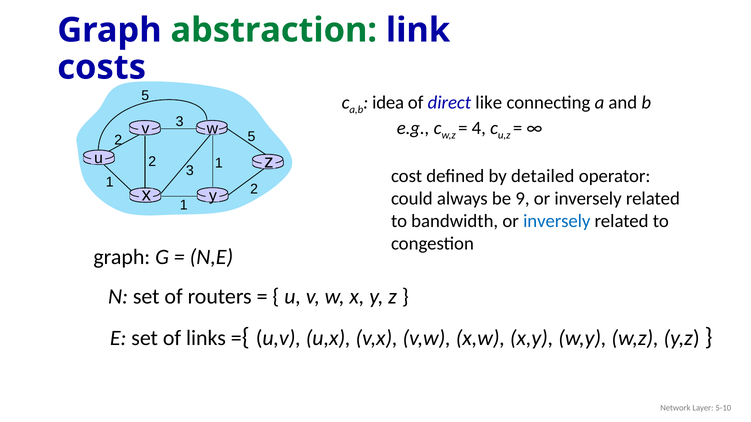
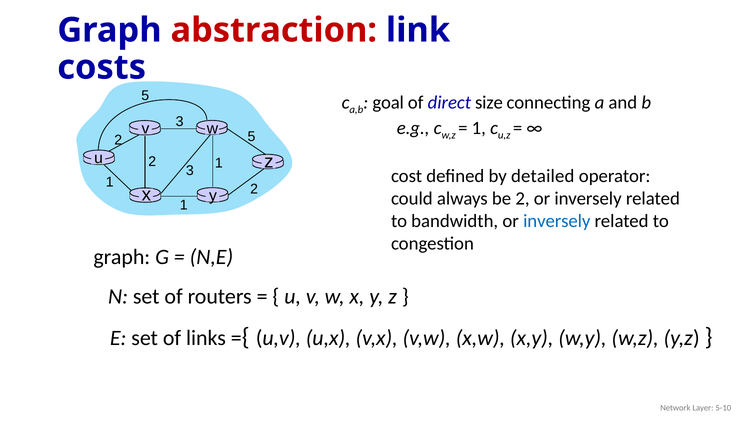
abstraction colour: green -> red (274, 30)
idea: idea -> goal (388, 103)
like: like -> size (489, 103)
4: 4 -> 1 (479, 128)
be 9: 9 -> 2 (522, 199)
